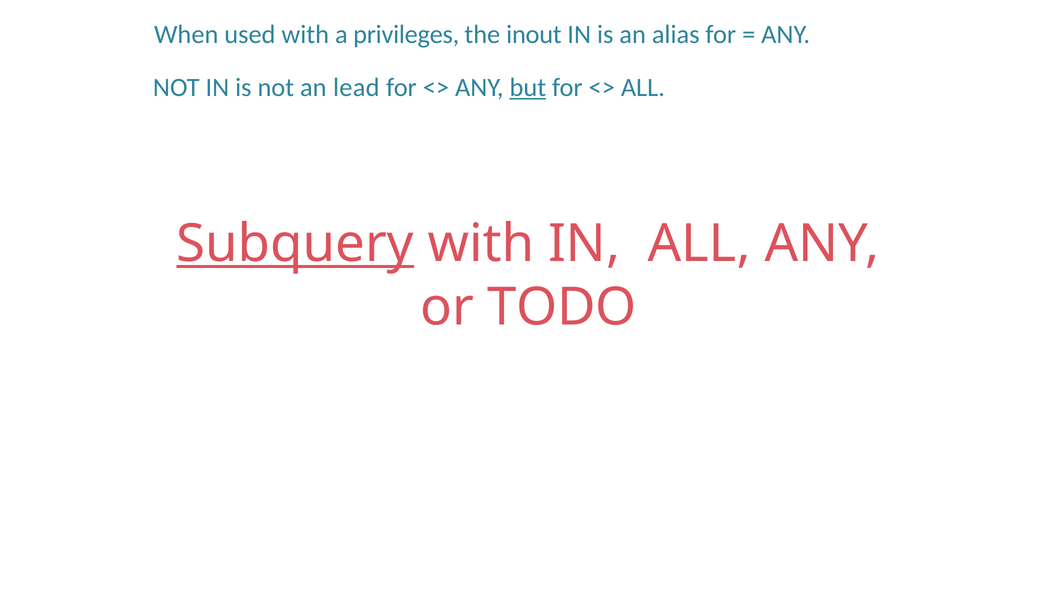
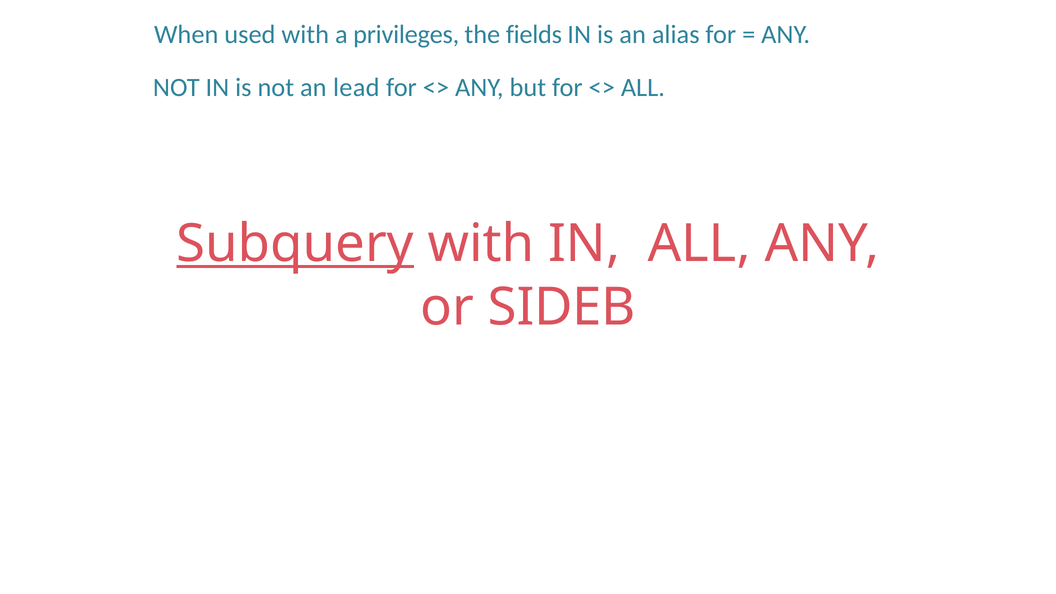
inout: inout -> fields (534, 34)
but underline: present -> none (528, 88)
TODO: TODO -> SIDEB (562, 307)
